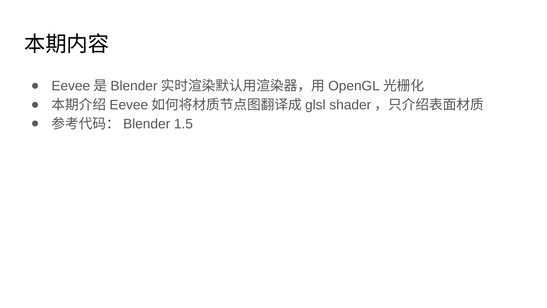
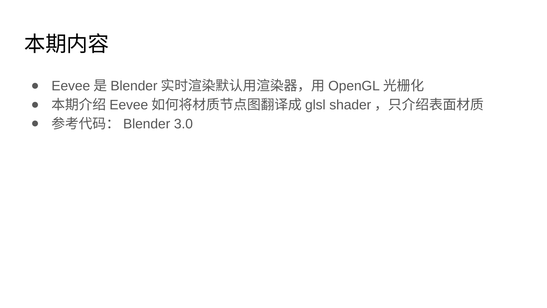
1.5: 1.5 -> 3.0 (183, 124)
